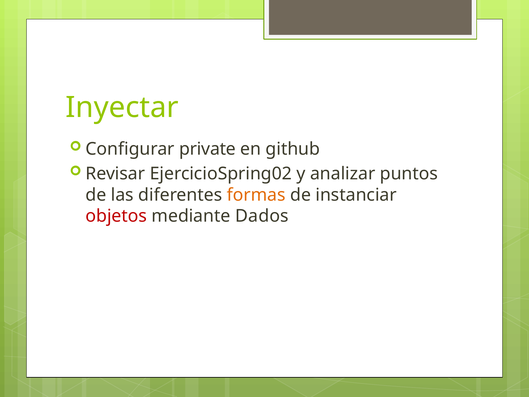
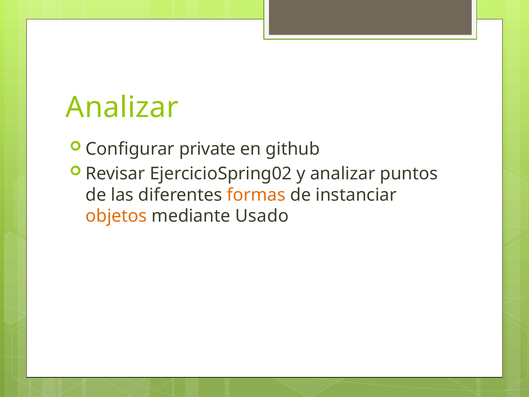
Inyectar: Inyectar -> Analizar (122, 107)
objetos colour: red -> orange (116, 216)
Dados: Dados -> Usado (262, 216)
